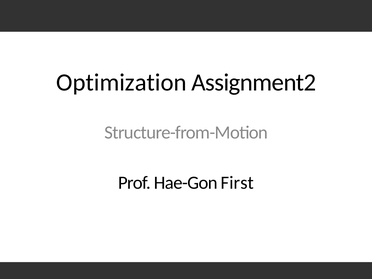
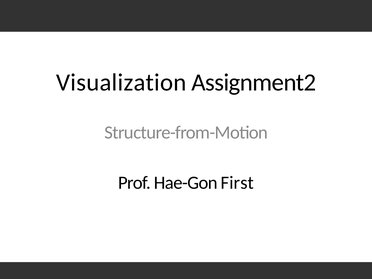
Optimization: Optimization -> Visualization (121, 82)
